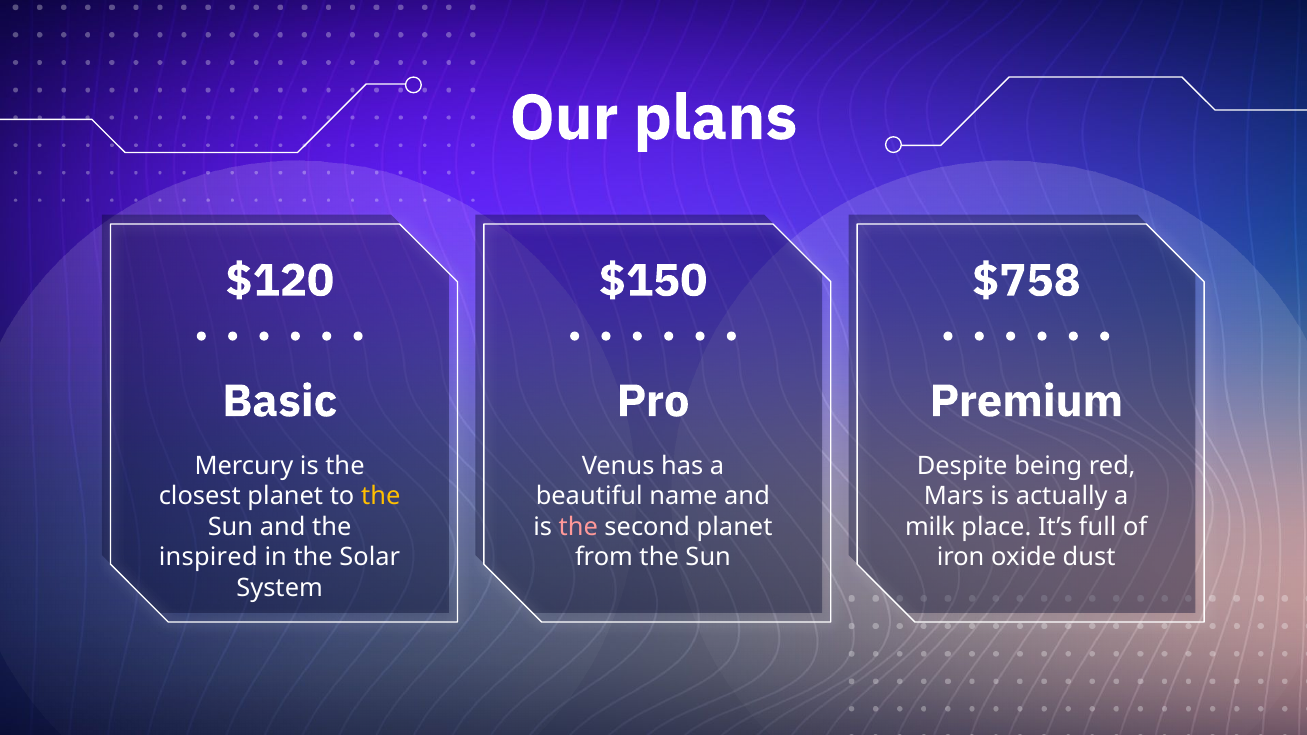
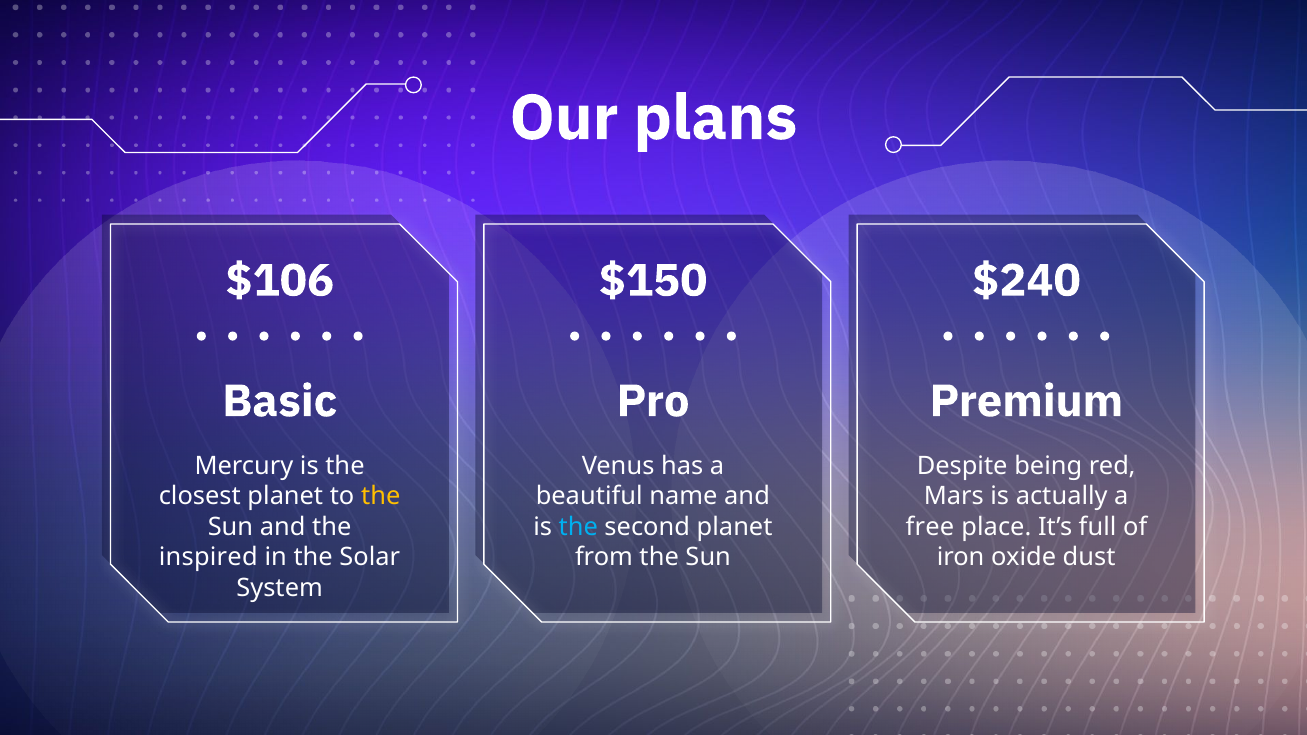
$120: $120 -> $106 (280, 281)
$758: $758 -> $240 (1026, 281)
the colour: pink -> light blue (578, 527)
milk: milk -> free (930, 527)
